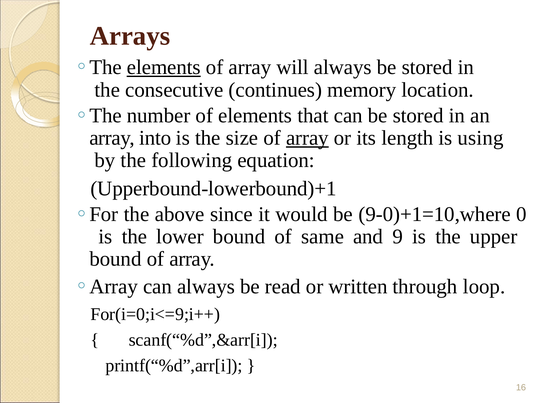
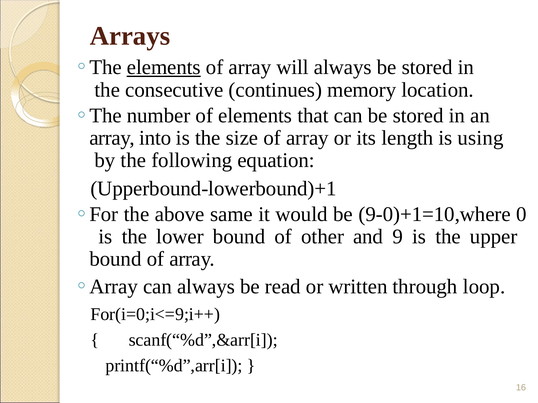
array underline: present -> none (307, 138)
since: since -> same (231, 215)
same: same -> other (323, 237)
